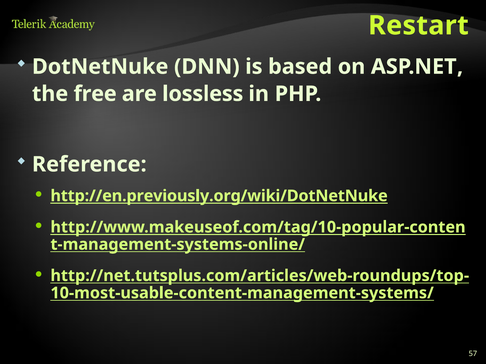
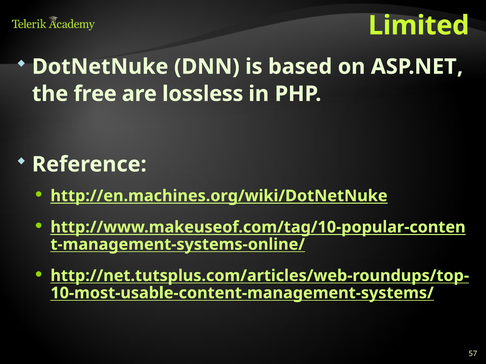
Restart: Restart -> Limited (419, 26)
http://en.previously.org/wiki/DotNetNuke: http://en.previously.org/wiki/DotNetNuke -> http://en.machines.org/wiki/DotNetNuke (219, 196)
